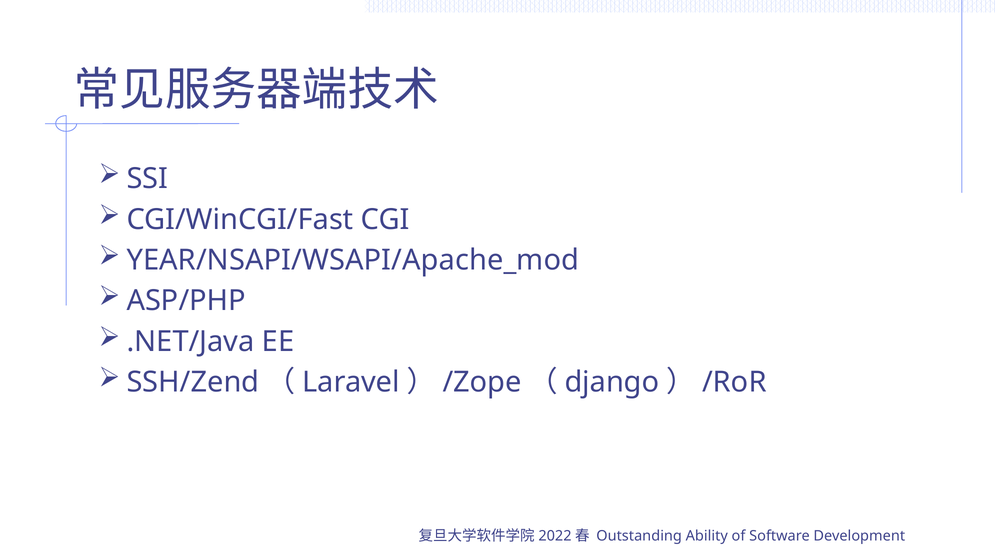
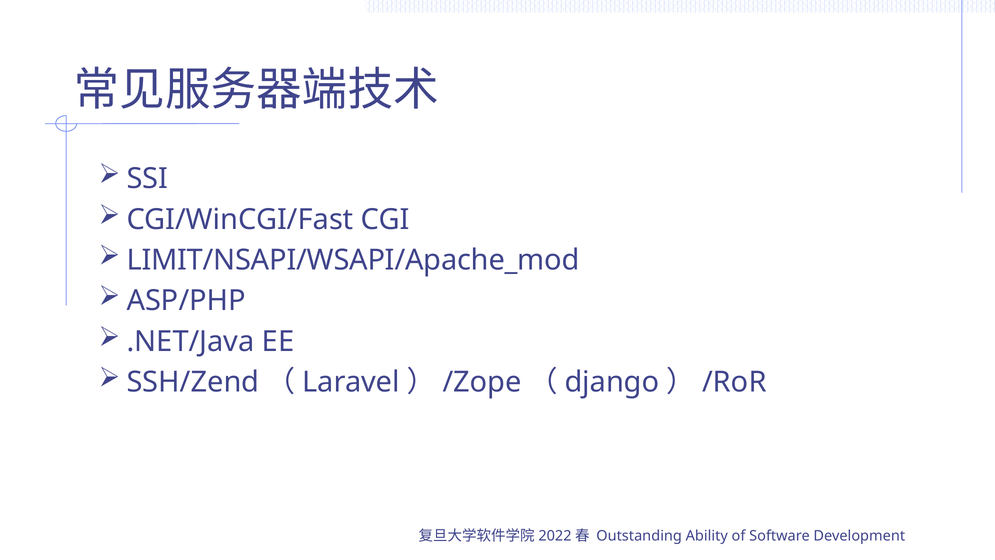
YEAR/NSAPI/WSAPI/Apache_mod: YEAR/NSAPI/WSAPI/Apache_mod -> LIMIT/NSAPI/WSAPI/Apache_mod (353, 260)
